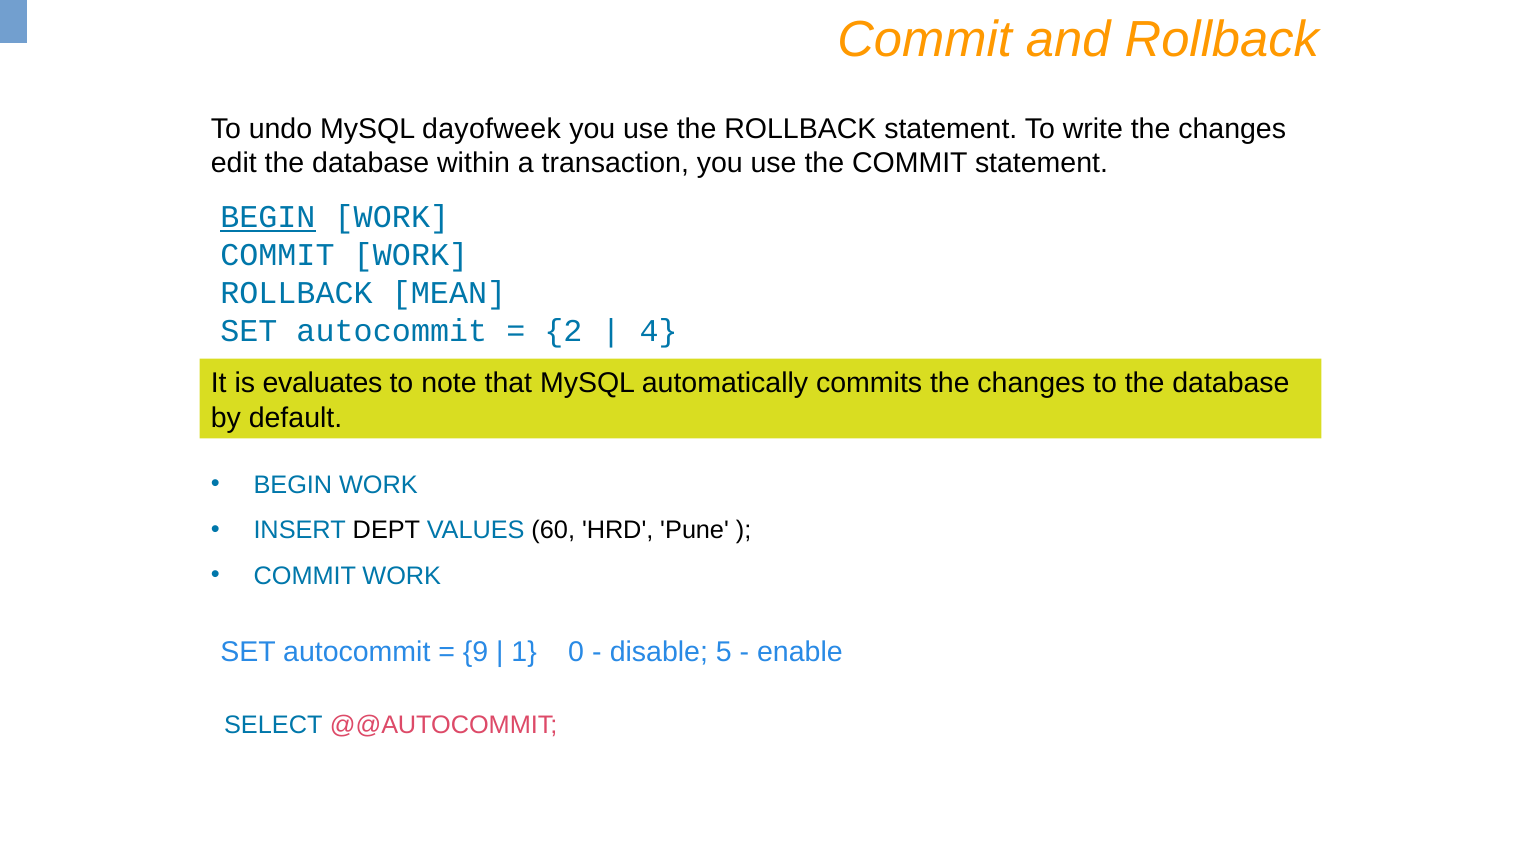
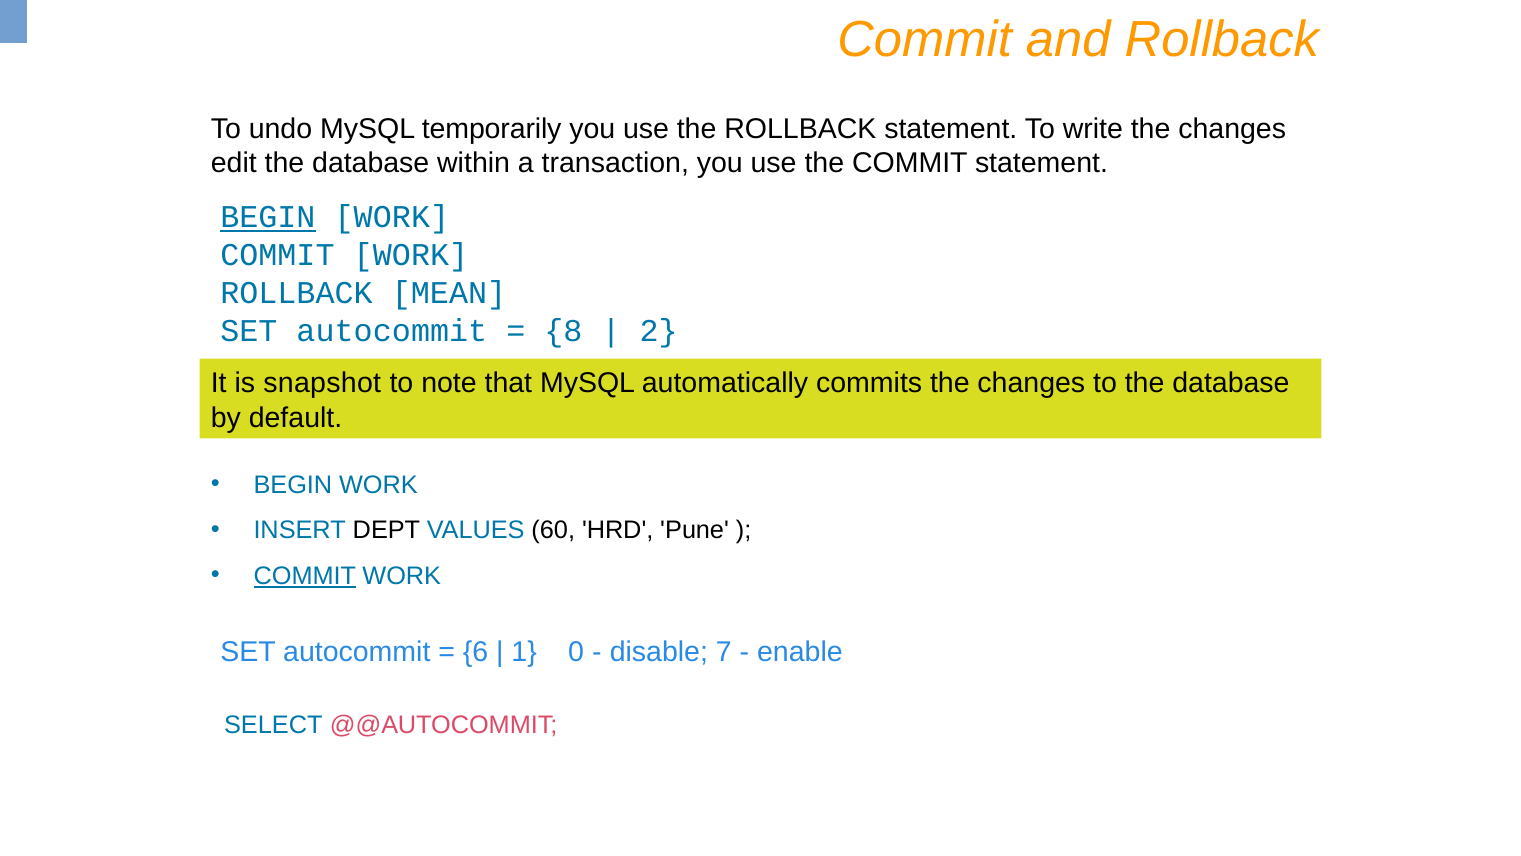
dayofweek: dayofweek -> temporarily (492, 129)
2: 2 -> 8 (563, 331)
4: 4 -> 2 (659, 331)
evaluates: evaluates -> snapshot (322, 383)
COMMIT underline: none -> present (305, 576)
9: 9 -> 6 (476, 652)
5: 5 -> 7 (724, 652)
